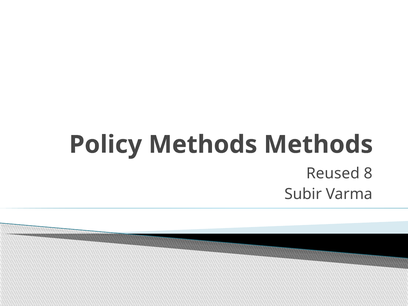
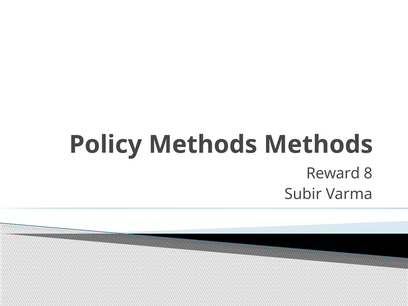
Reused: Reused -> Reward (333, 173)
